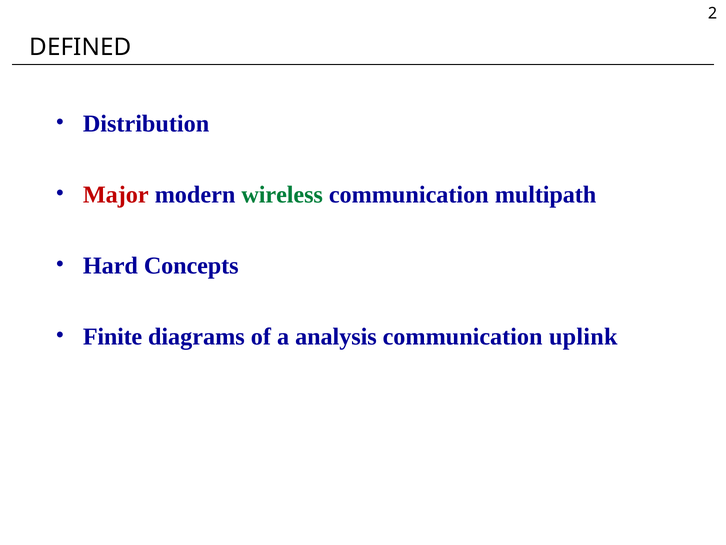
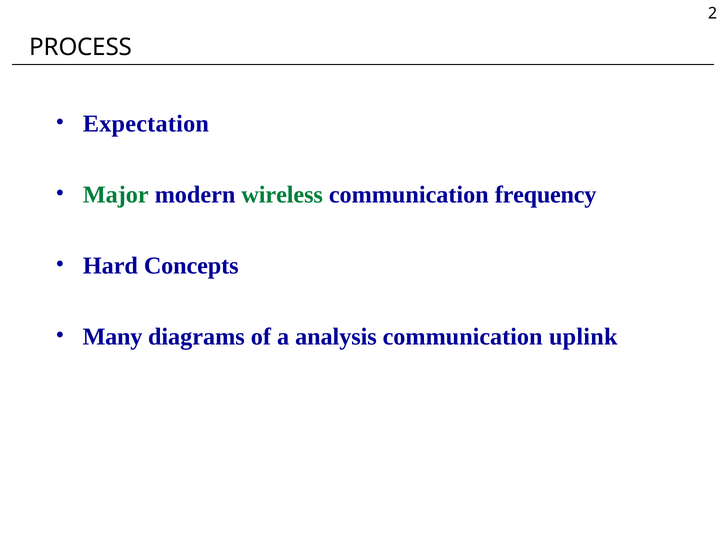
DEFINED: DEFINED -> PROCESS (81, 47)
Distribution: Distribution -> Expectation (146, 123)
Major colour: red -> green (116, 194)
multipath: multipath -> frequency (546, 194)
Finite: Finite -> Many (113, 336)
